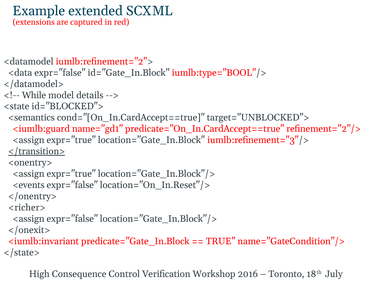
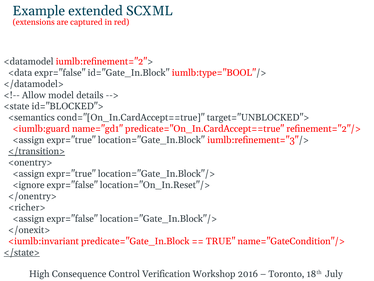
While: While -> Allow (34, 95)
<events: <events -> <ignore (29, 185)
</state> underline: none -> present (22, 252)
